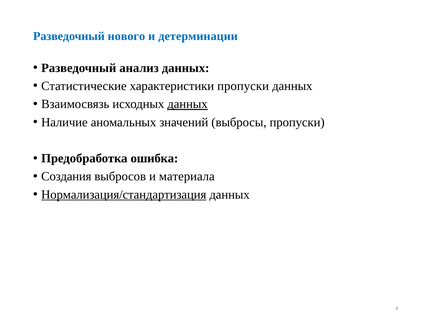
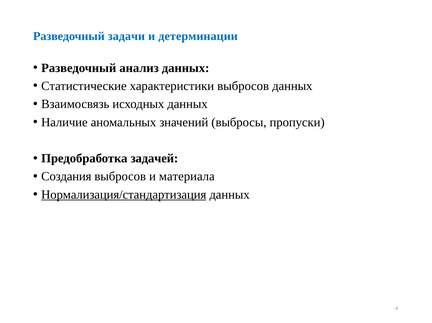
нового: нового -> задачи (126, 36)
характеристики пропуски: пропуски -> выбросов (243, 86)
данных underline: present -> none (188, 104)
ошибка: ошибка -> задачей (154, 158)
